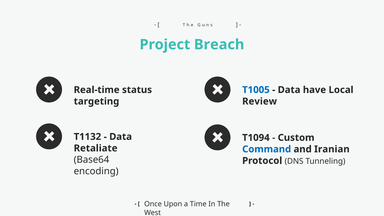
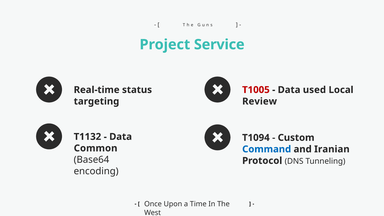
Breach: Breach -> Service (219, 45)
T1005 colour: blue -> red (256, 90)
have: have -> used (314, 90)
Retaliate: Retaliate -> Common (96, 148)
